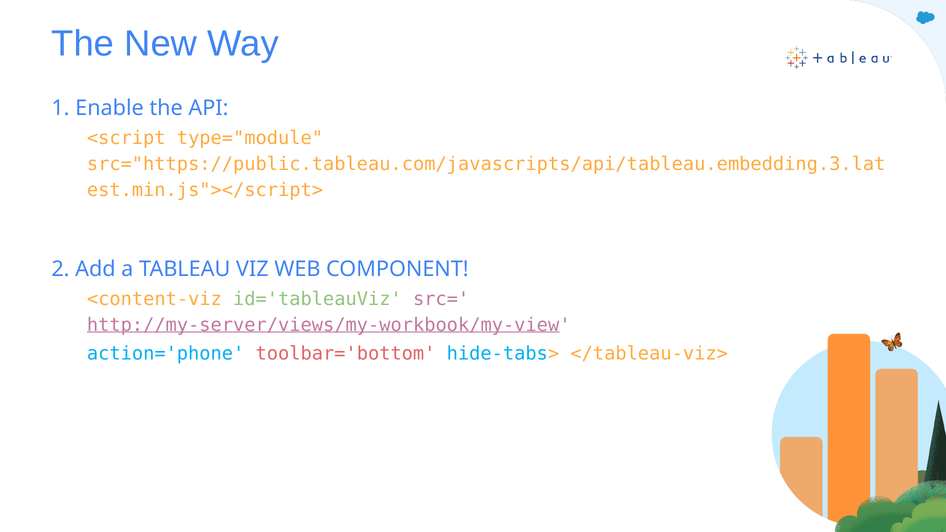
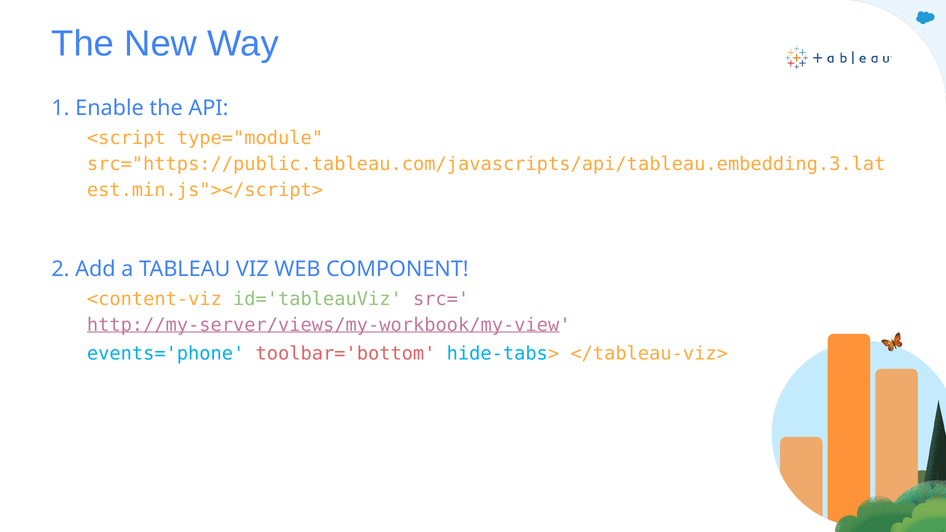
action='phone: action='phone -> events='phone (166, 354)
